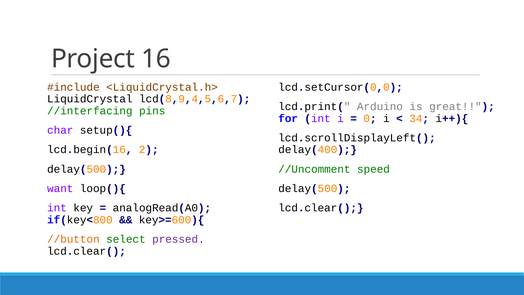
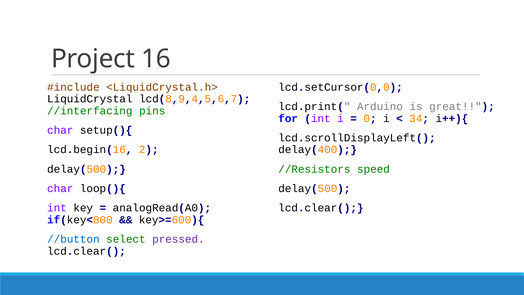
//Uncomment: //Uncomment -> //Resistors (314, 169)
want: want -> char (60, 188)
//button colour: orange -> blue (73, 239)
